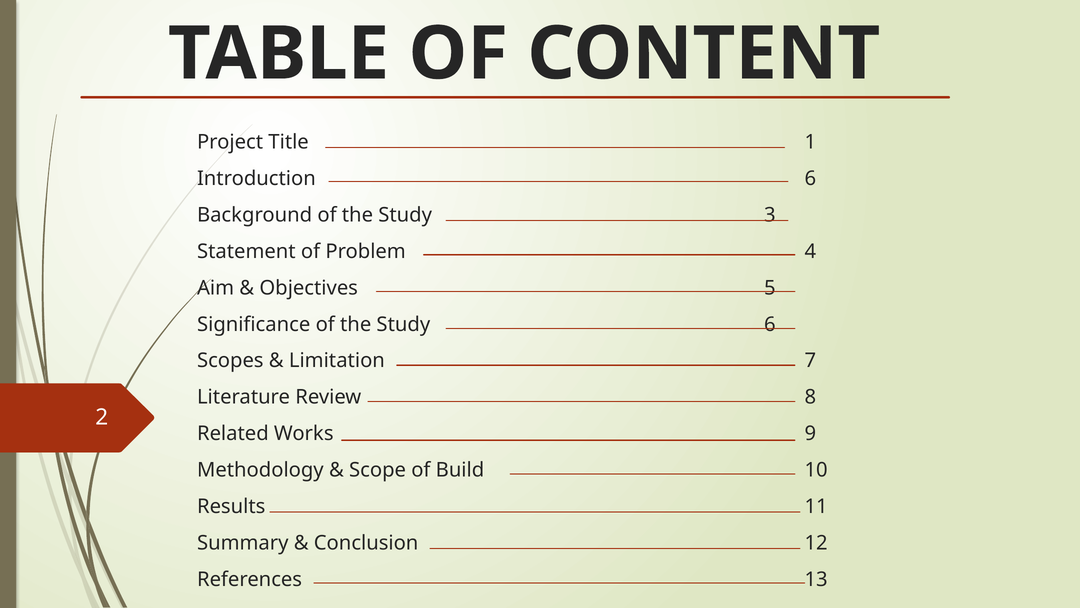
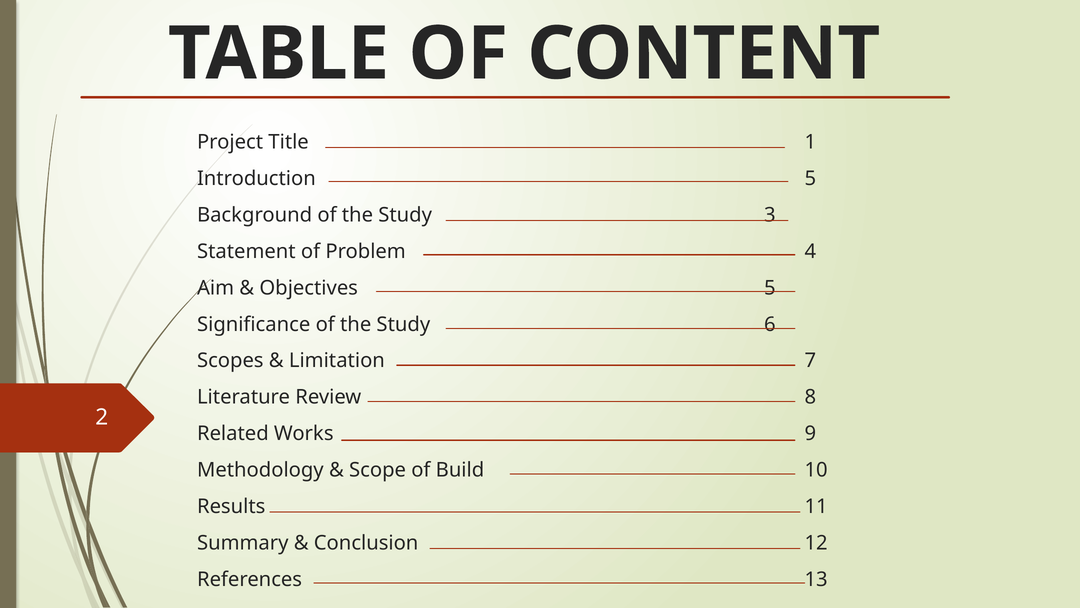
Introduction 6: 6 -> 5 (810, 178)
